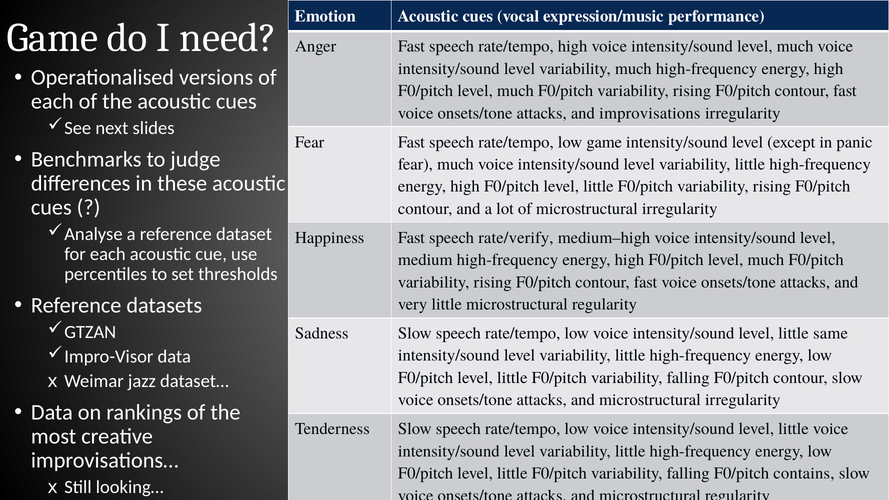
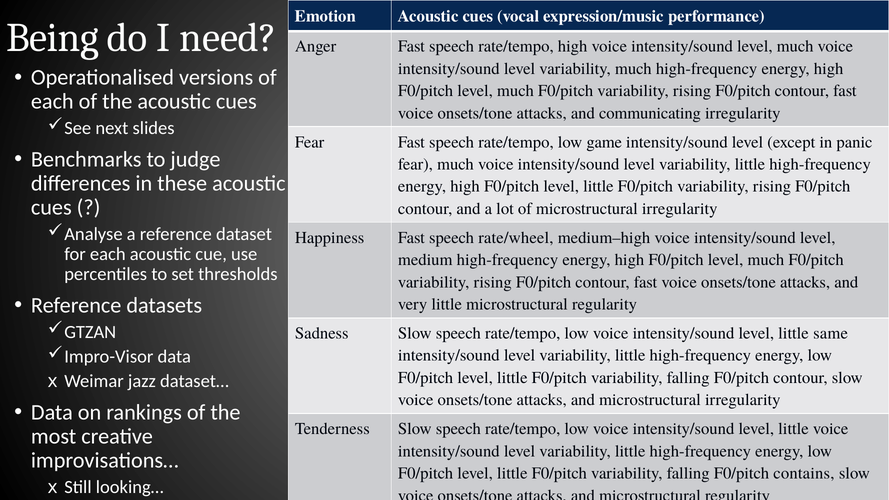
Game: Game -> Being (52, 38)
and improvisations: improvisations -> communicating (650, 113)
rate/verify: rate/verify -> rate/wheel (516, 238)
